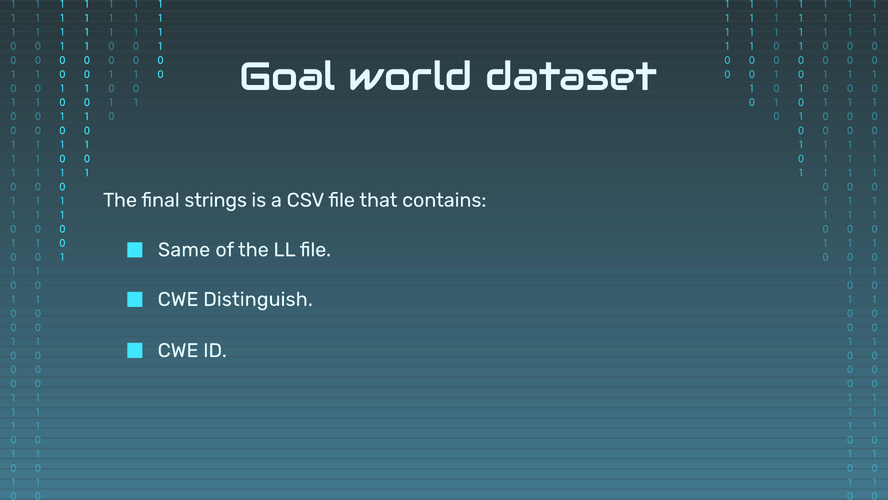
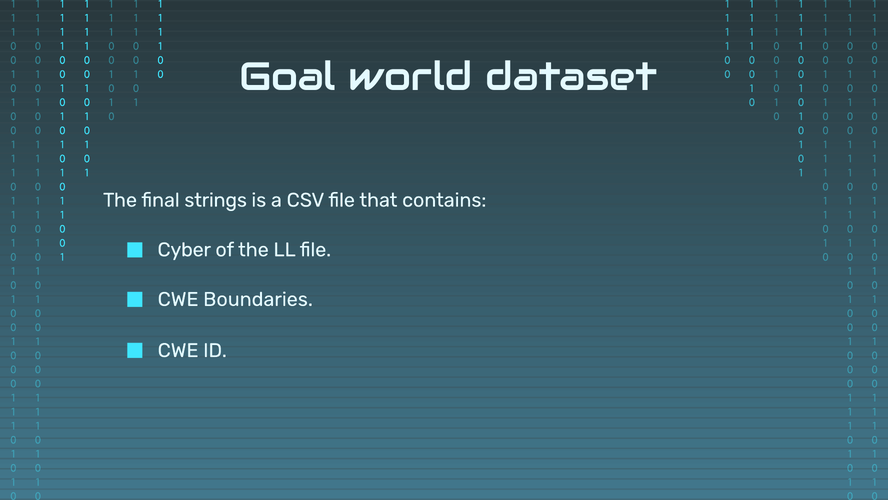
Same: Same -> Cyber (184, 250)
Distinguish: Distinguish -> Boundaries (258, 299)
